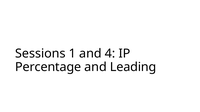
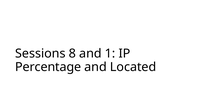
1: 1 -> 8 (72, 54)
4: 4 -> 1 (110, 54)
Leading: Leading -> Located (133, 67)
